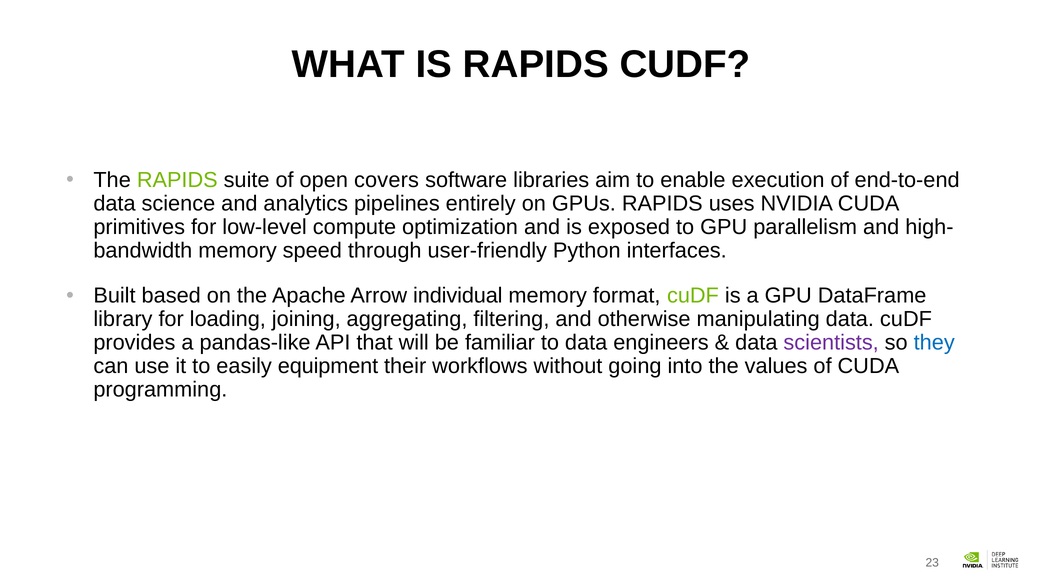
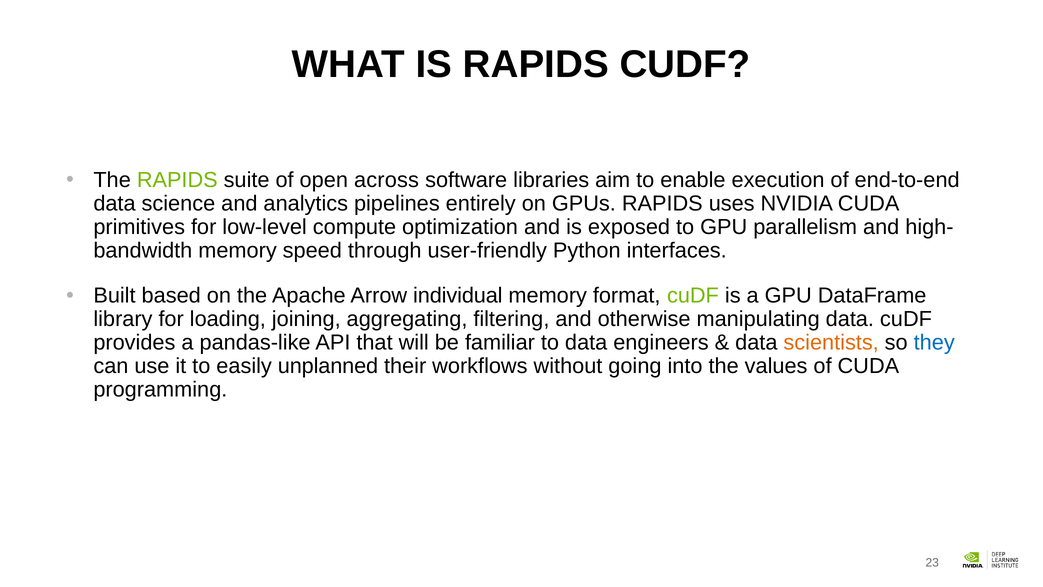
covers: covers -> across (386, 180)
scientists colour: purple -> orange (831, 342)
equipment: equipment -> unplanned (328, 366)
